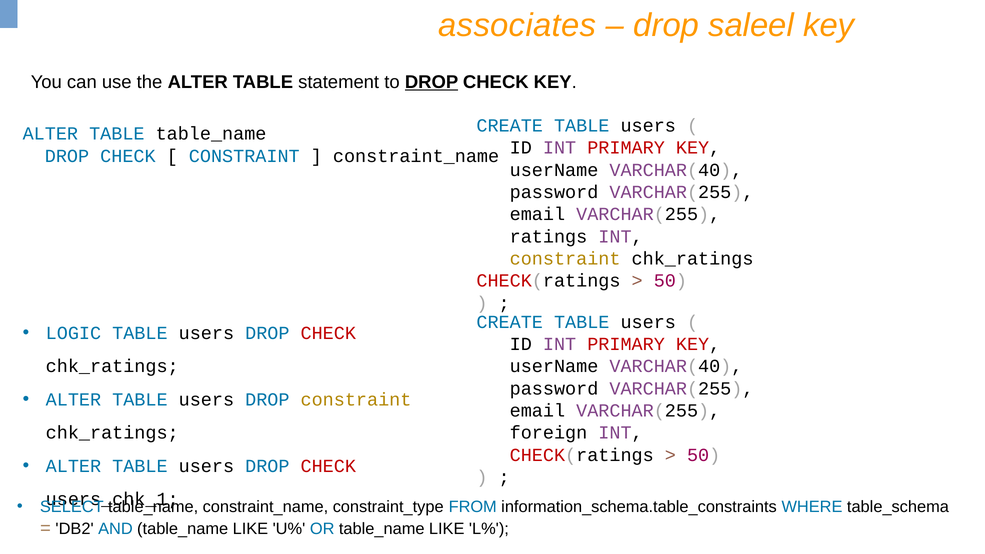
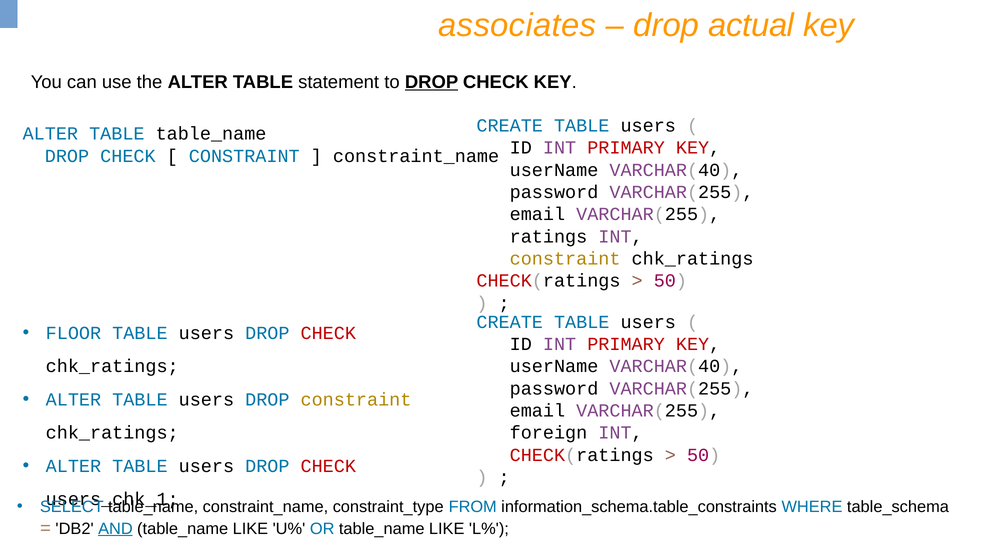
saleel: saleel -> actual (751, 26)
LOGIC: LOGIC -> FLOOR (73, 333)
AND underline: none -> present (115, 529)
